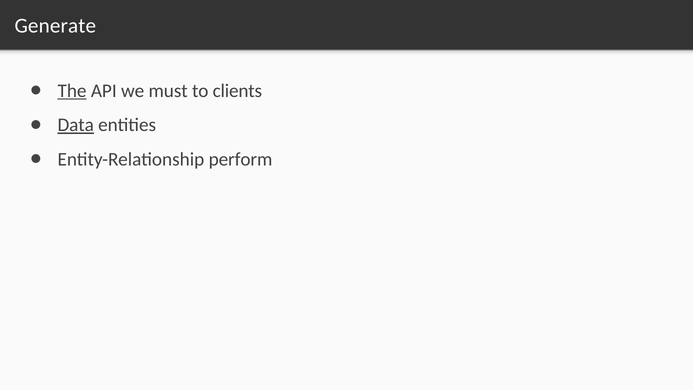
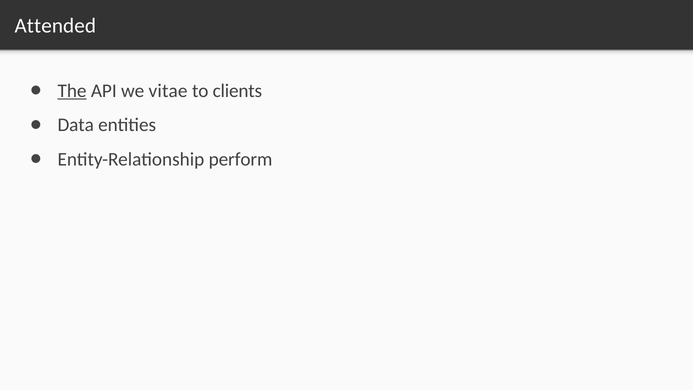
Generate: Generate -> Attended (55, 26)
must: must -> vitae (168, 91)
Data underline: present -> none (76, 125)
